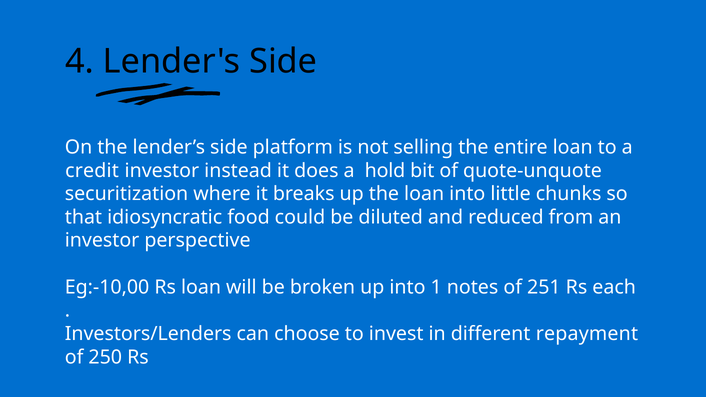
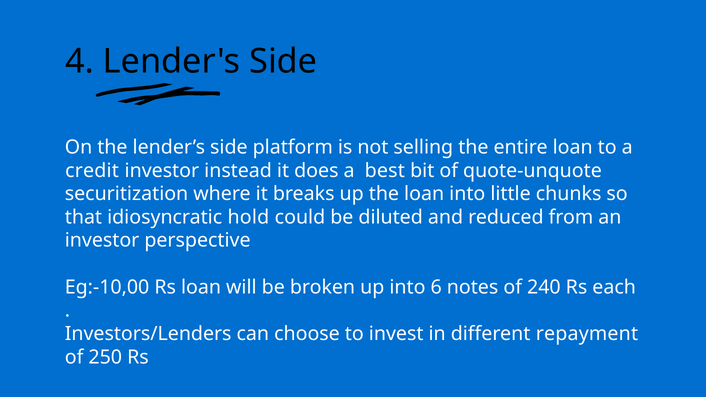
hold: hold -> best (385, 171)
food: food -> hold (248, 217)
1: 1 -> 6 (436, 287)
251: 251 -> 240 (544, 287)
